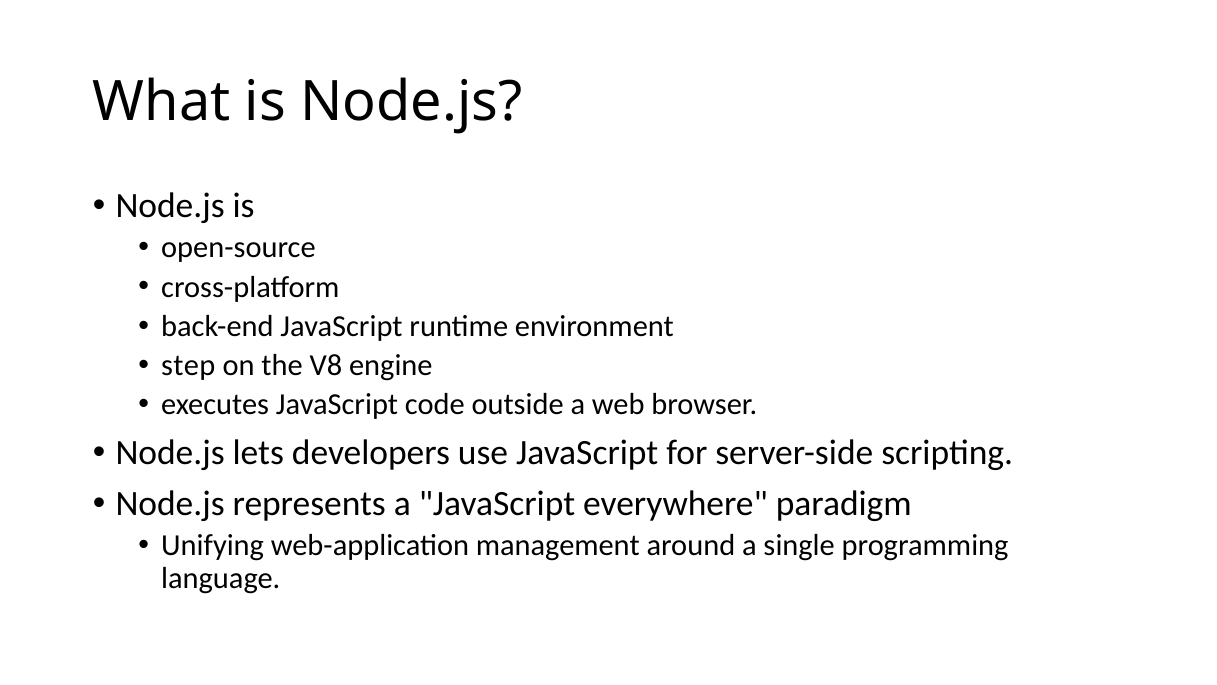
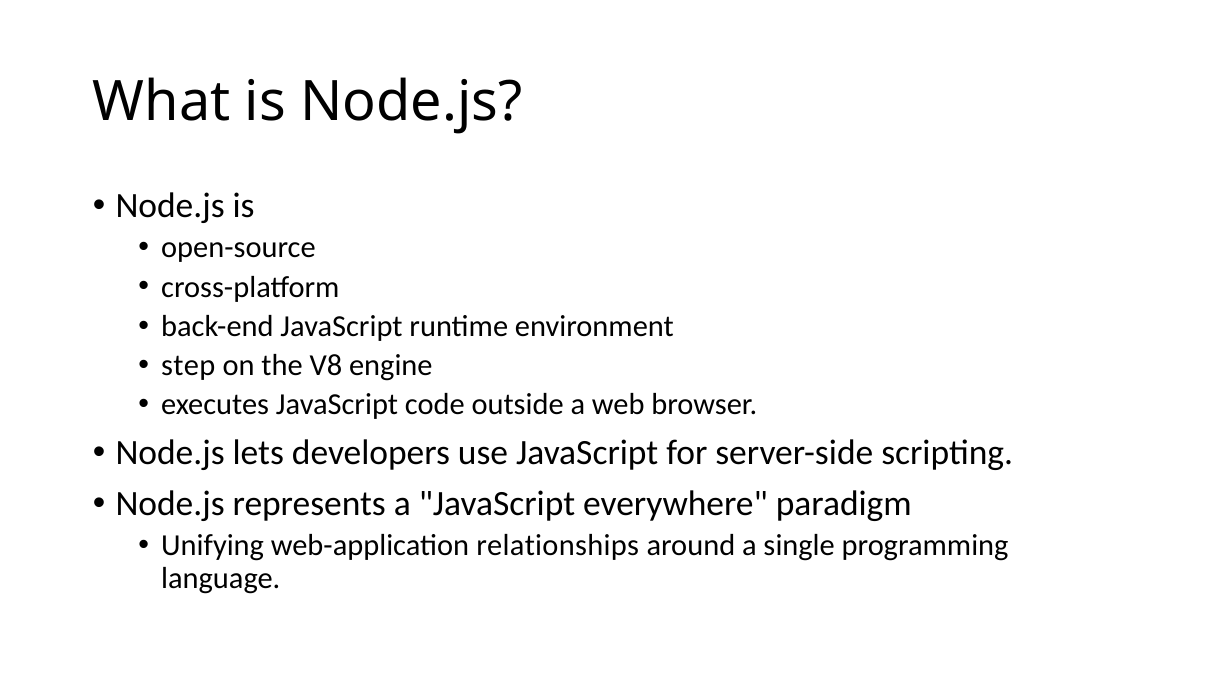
management: management -> relationships (558, 545)
